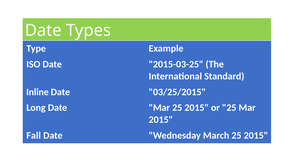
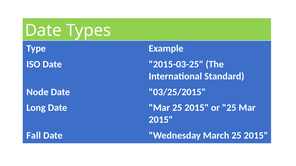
Inline: Inline -> Node (37, 92)
